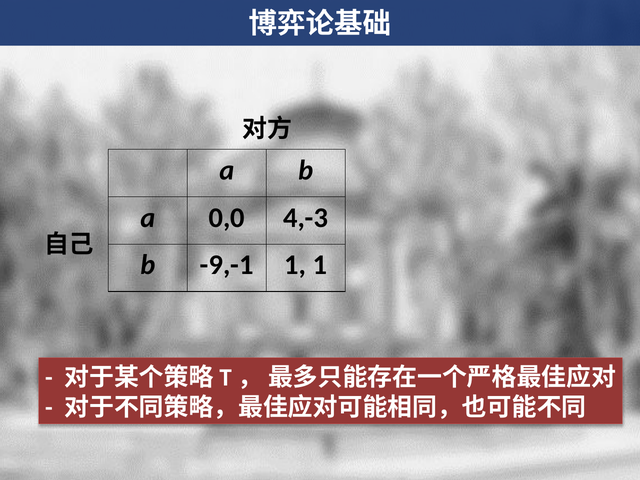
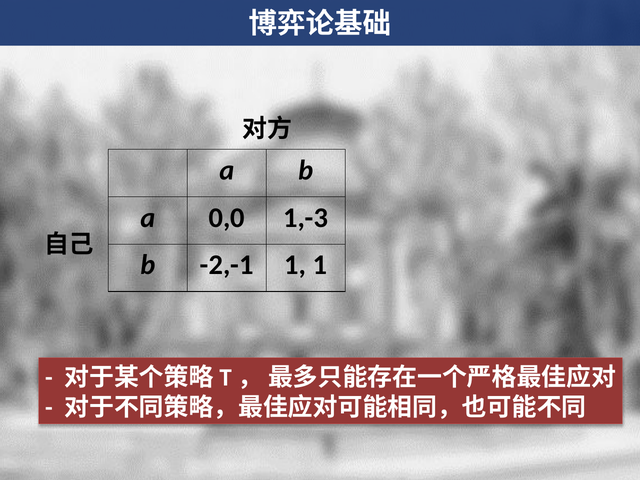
4,-3: 4,-3 -> 1,-3 (306, 218)
-9,-1: -9,-1 -> -2,-1 (227, 265)
